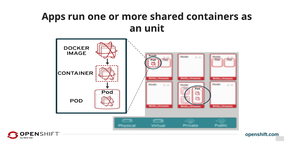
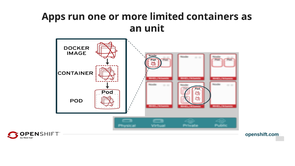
shared: shared -> limited (167, 17)
